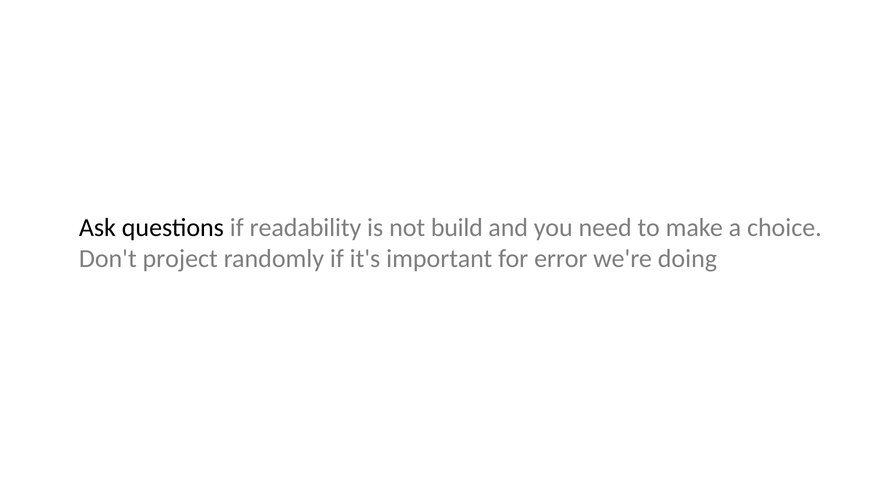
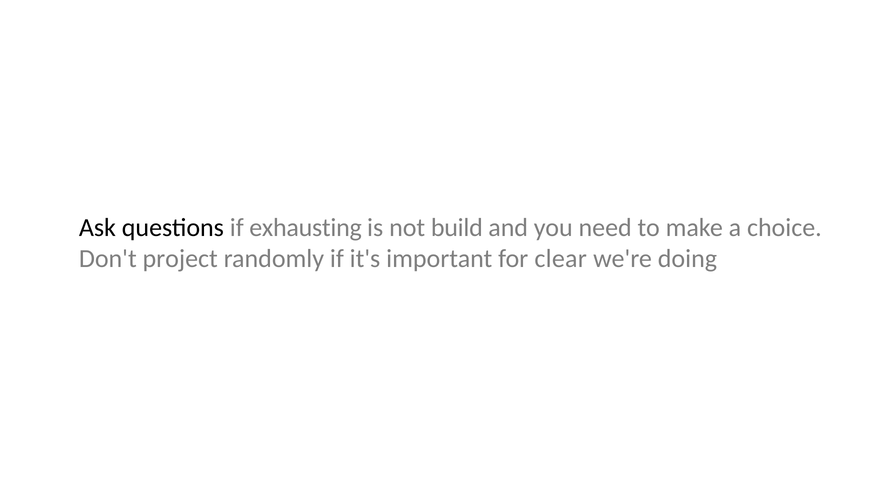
readability: readability -> exhausting (306, 228)
error: error -> clear (561, 259)
